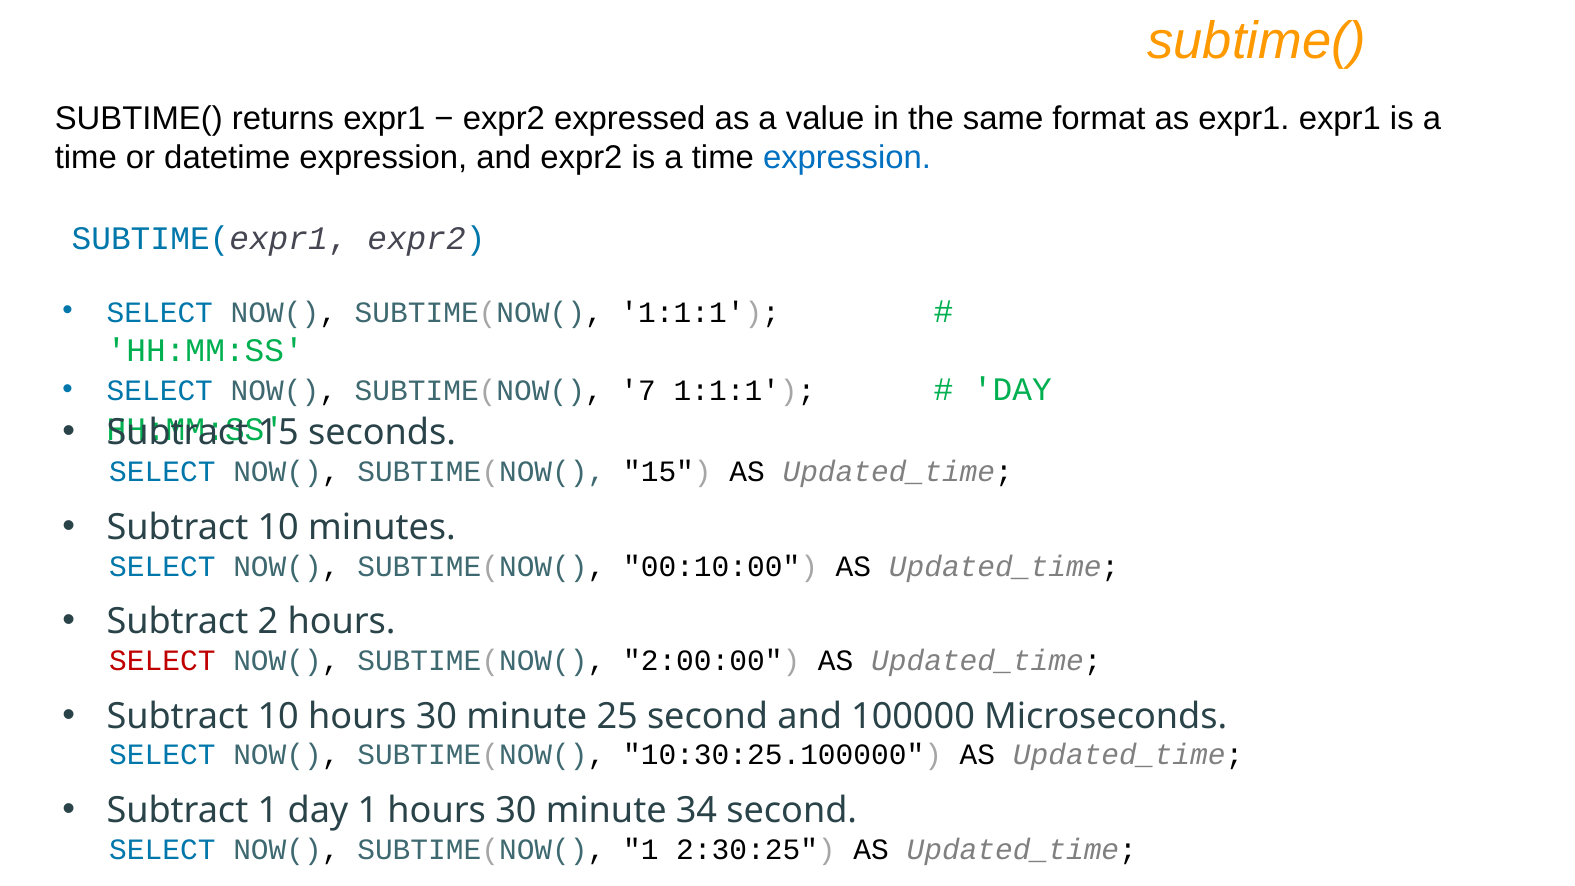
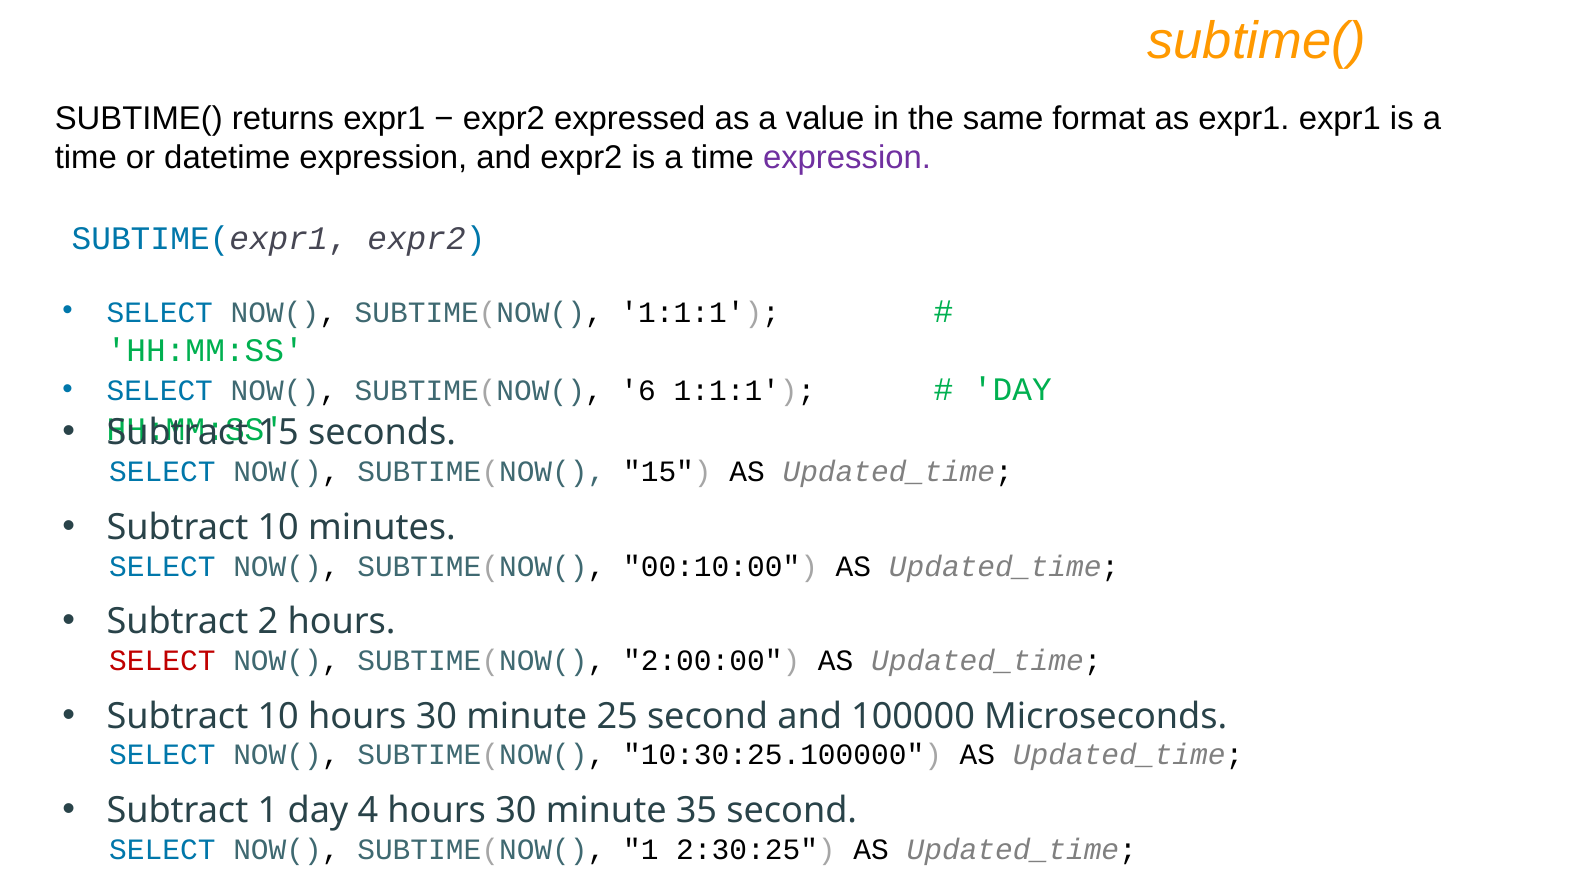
expression colour: blue -> purple (847, 158)
7: 7 -> 6 (638, 391)
day 1: 1 -> 4 (368, 811)
34: 34 -> 35 (696, 811)
